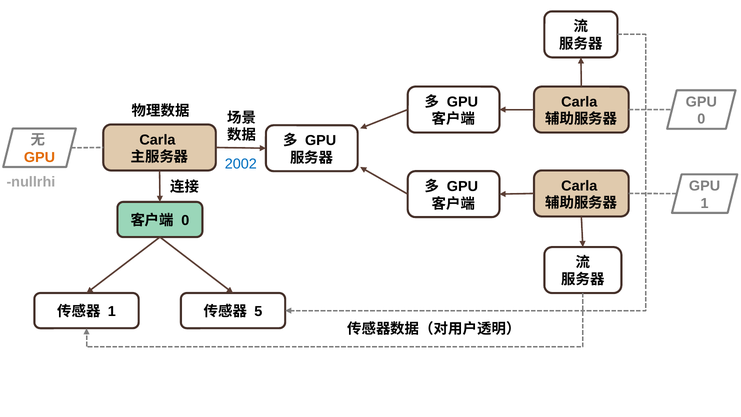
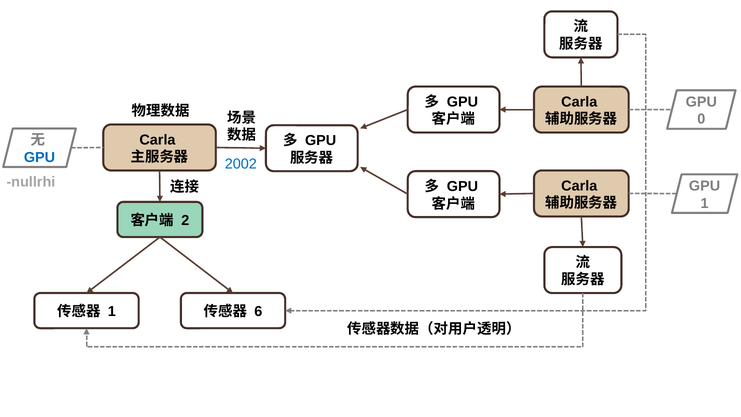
GPU colour: orange -> blue (40, 157)
0: 0 -> 2 (185, 220)
5: 5 -> 6 (258, 311)
